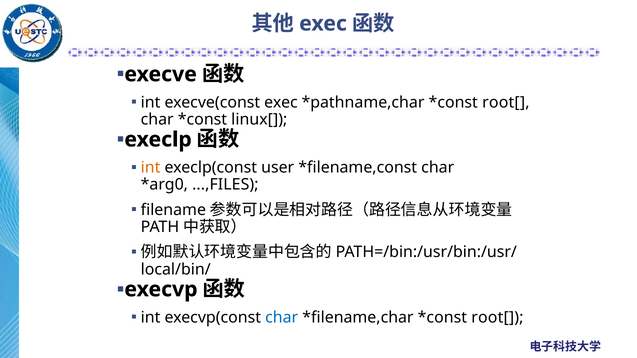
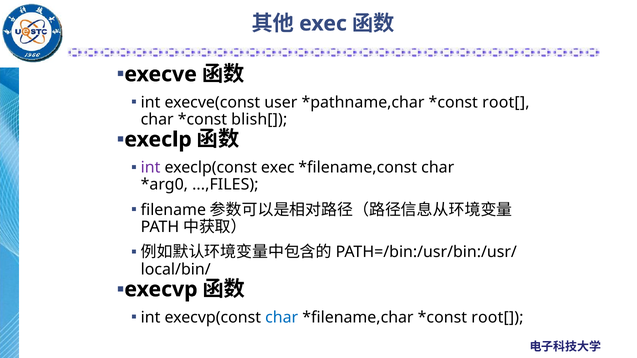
execve(const exec: exec -> user (281, 102)
linux[: linux[ -> blish[ (259, 120)
int colour: orange -> purple (151, 168)
execlp(const user: user -> exec (278, 168)
